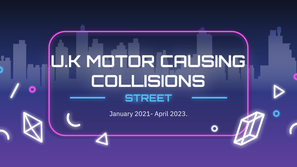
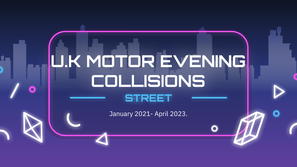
CAUSING: CAUSING -> EVENING (203, 62)
